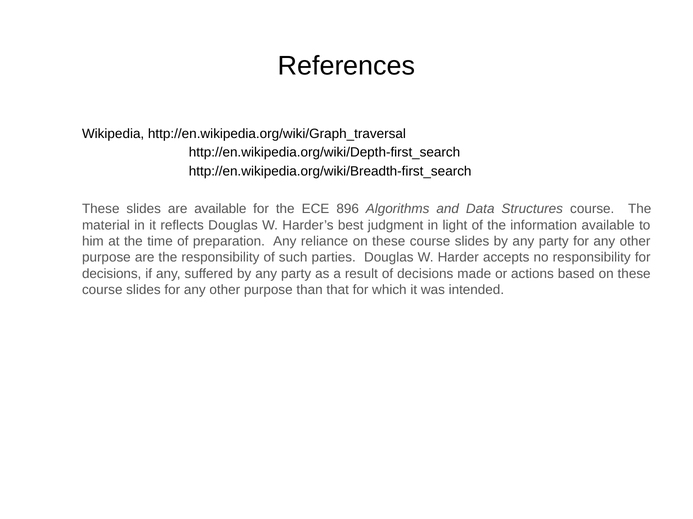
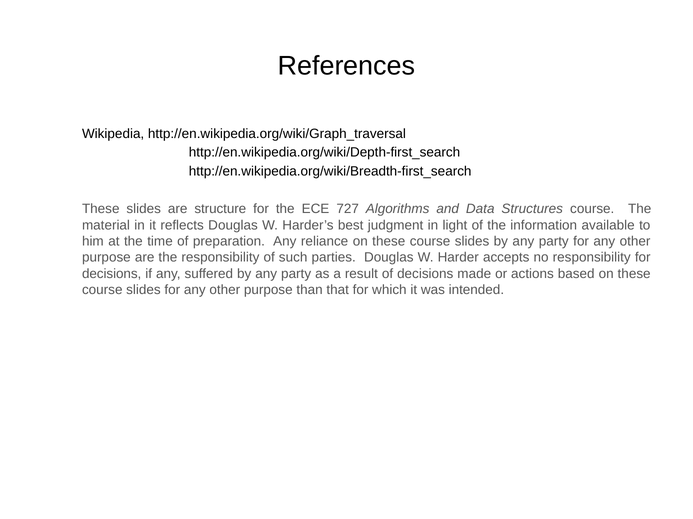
are available: available -> structure (220, 209)
896: 896 -> 727 (348, 209)
